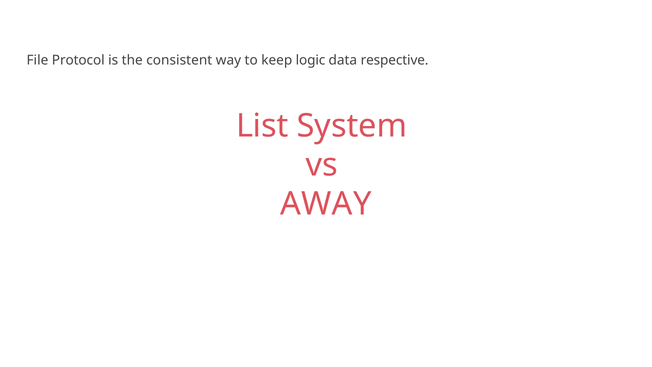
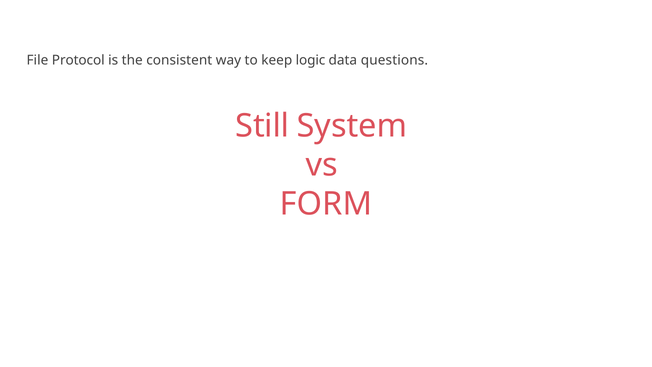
respective: respective -> questions (394, 60)
List: List -> Still (262, 126)
AWAY: AWAY -> FORM (326, 204)
